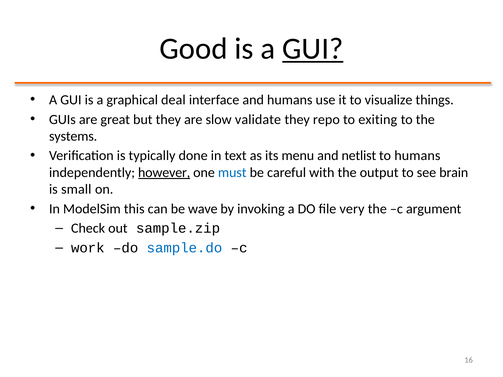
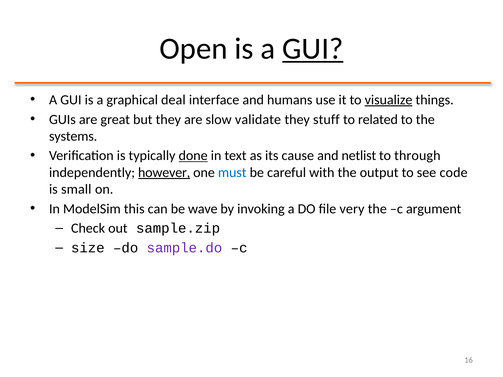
Good: Good -> Open (193, 49)
visualize underline: none -> present (389, 100)
repo: repo -> stuff (326, 119)
exiting: exiting -> related (378, 119)
done underline: none -> present (193, 156)
menu: menu -> cause (298, 156)
to humans: humans -> through (417, 156)
brain: brain -> code (454, 173)
work: work -> size (88, 248)
sample.do colour: blue -> purple (184, 248)
